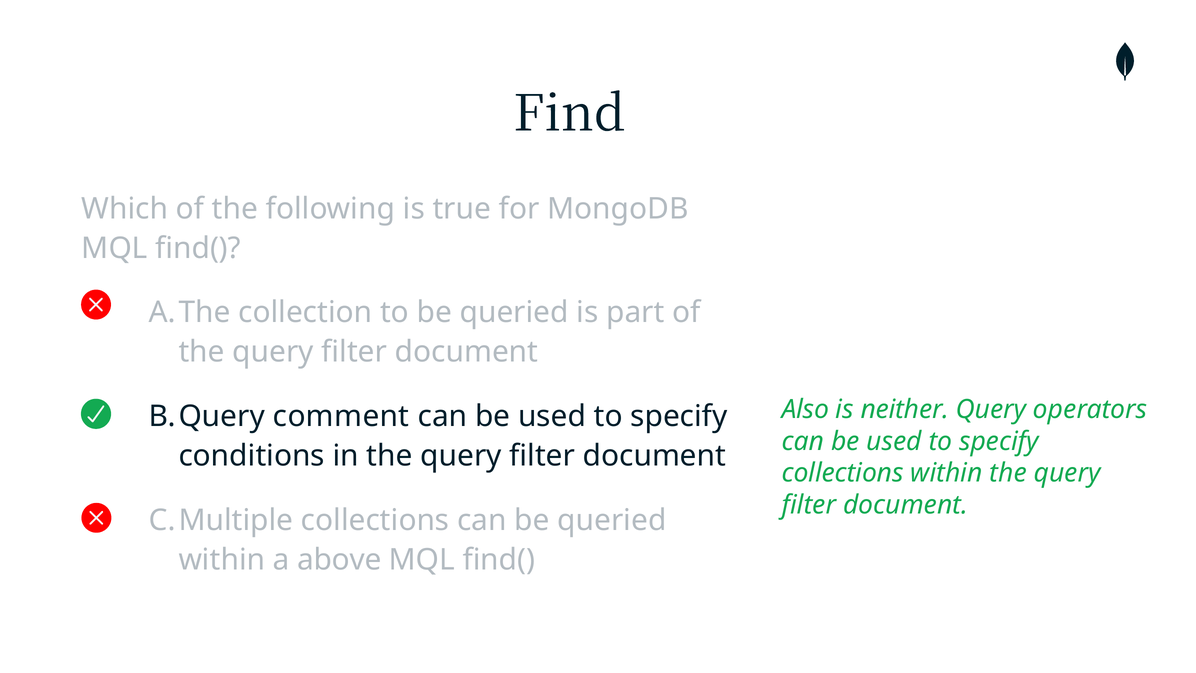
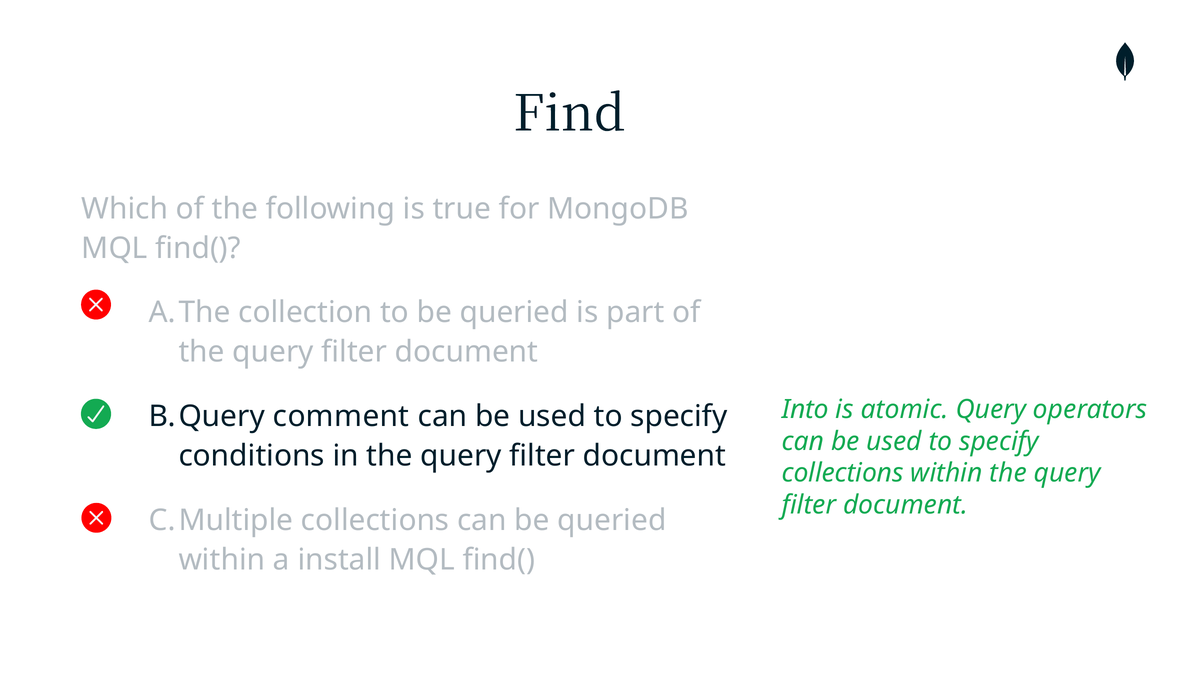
Also: Also -> Into (805, 409)
neither: neither -> atomic (905, 409)
above: above -> install (339, 560)
